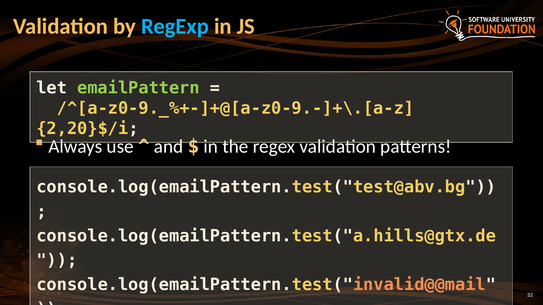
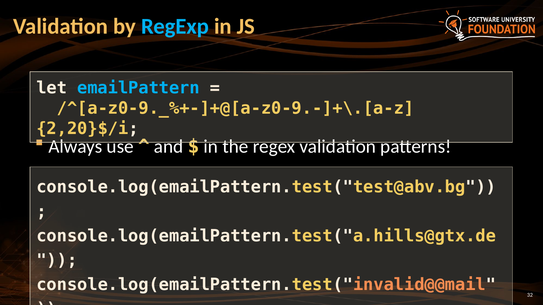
emailPattern colour: light green -> light blue (138, 88)
